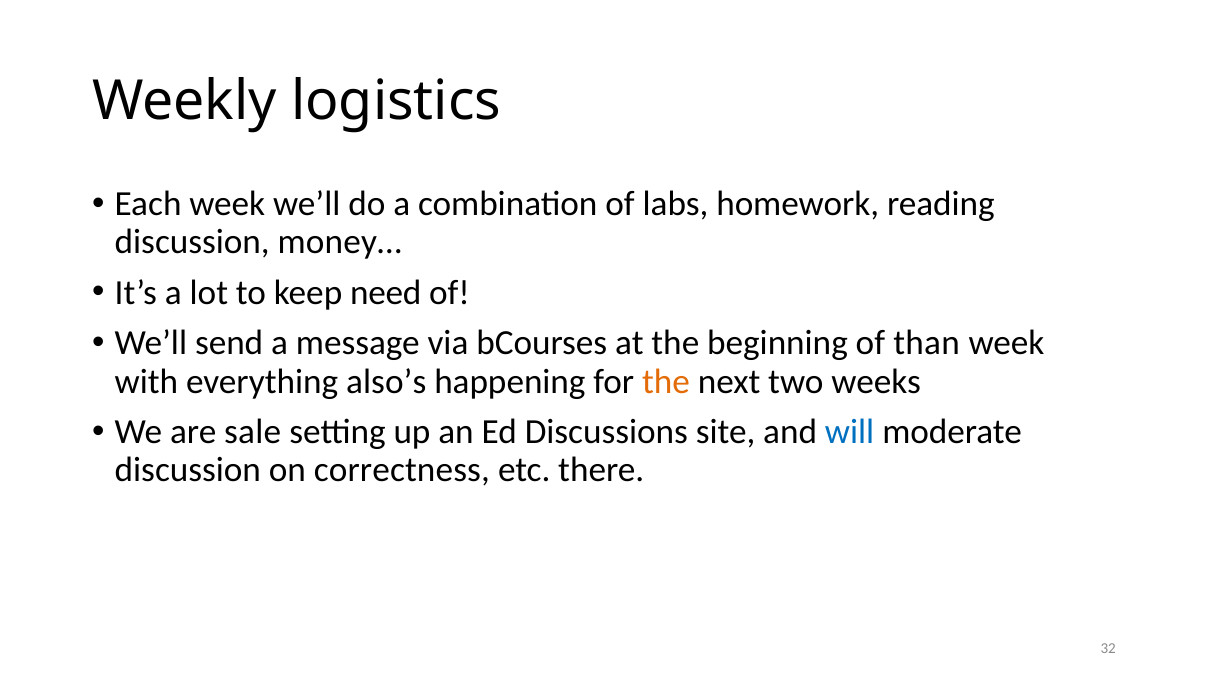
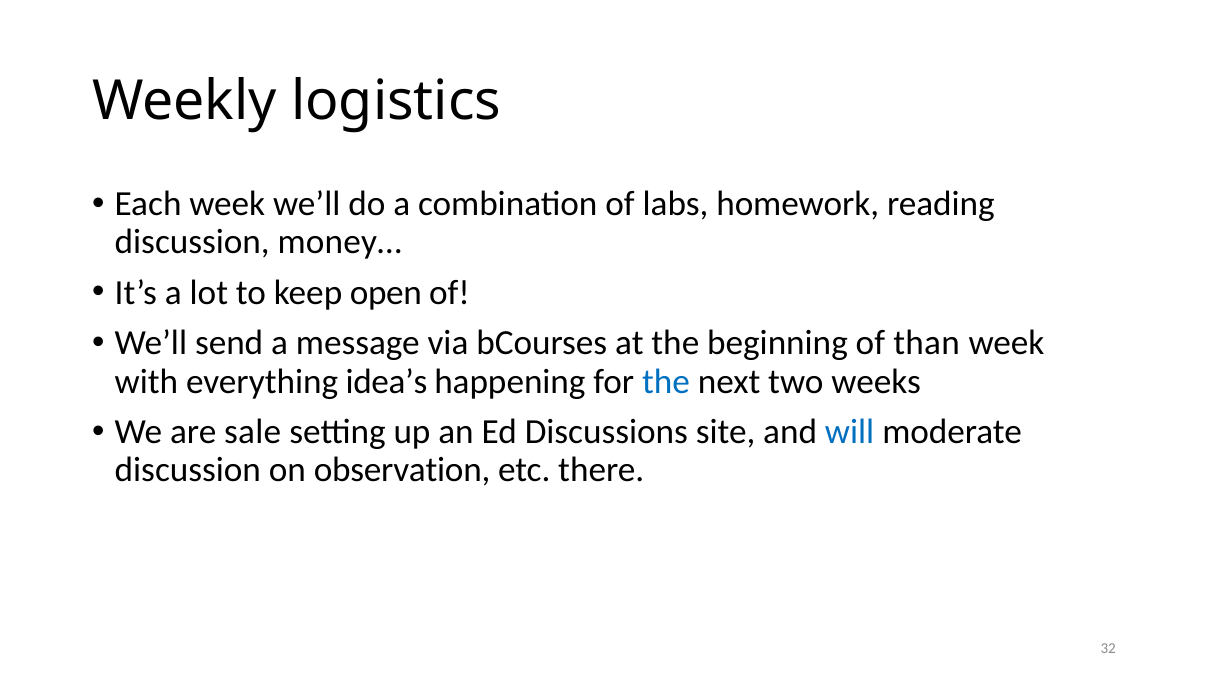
need: need -> open (386, 293)
also’s: also’s -> idea’s (386, 382)
the colour: orange -> blue (666, 382)
correctness: correctness -> observation (402, 470)
